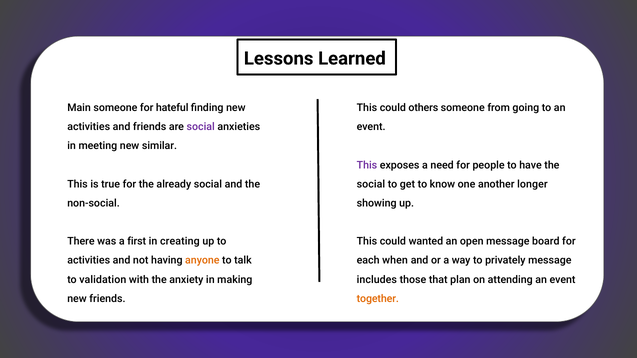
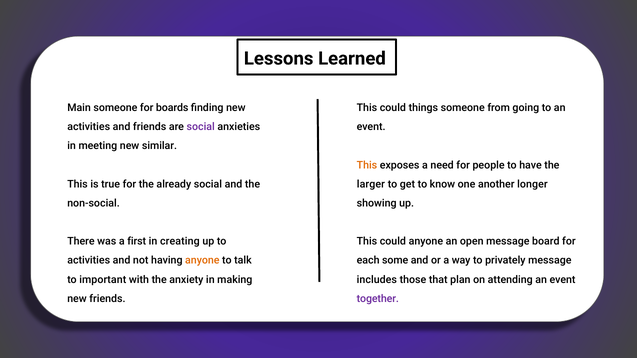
hateful: hateful -> boards (172, 108)
others: others -> things (423, 108)
This colour: purple -> orange (367, 165)
social: social -> larger (371, 184)
could wanted: wanted -> anyone (426, 242)
when: when -> some (395, 261)
validation: validation -> important (103, 280)
together colour: orange -> purple (378, 299)
